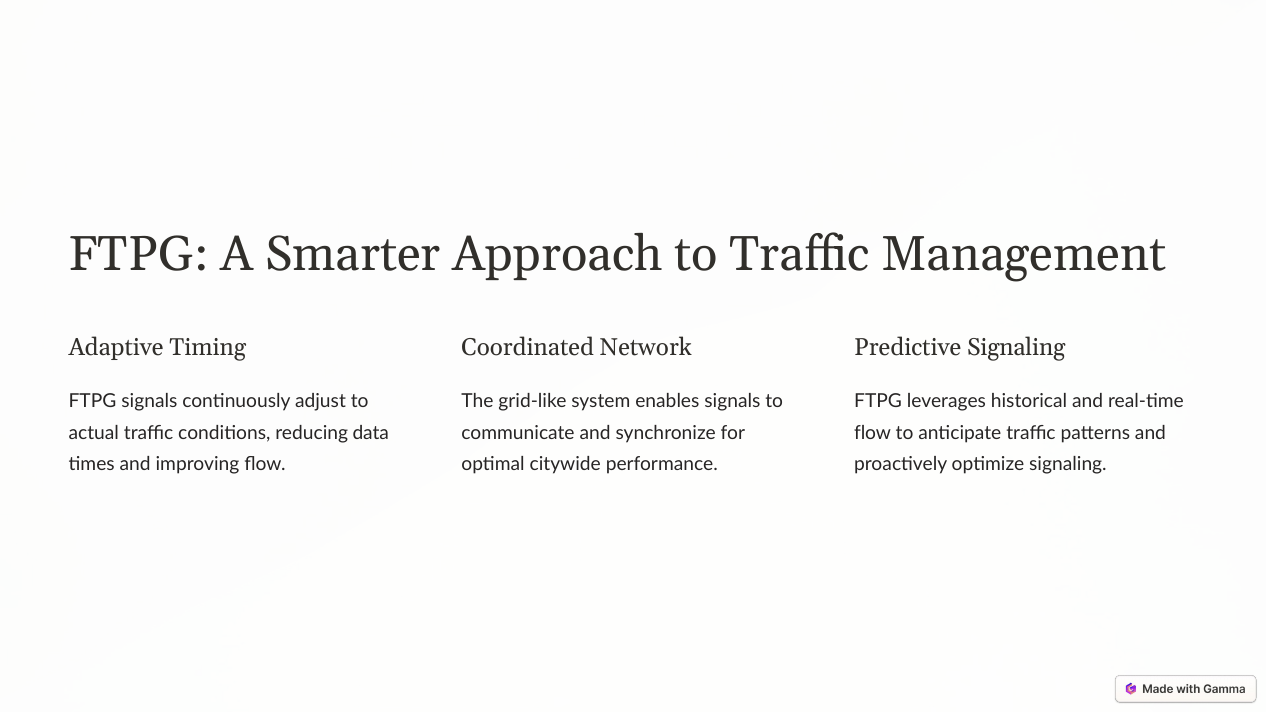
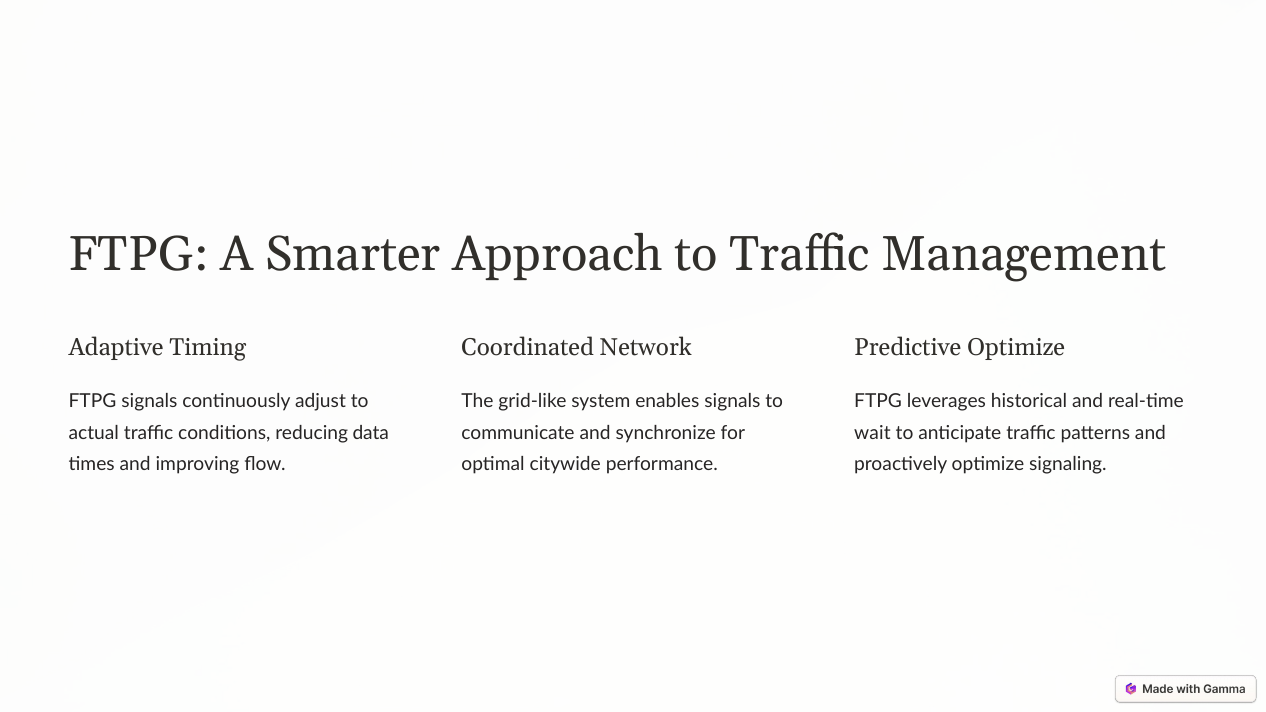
Predictive Signaling: Signaling -> Optimize (1016, 348)
flow: flow -> wait (872, 433)
